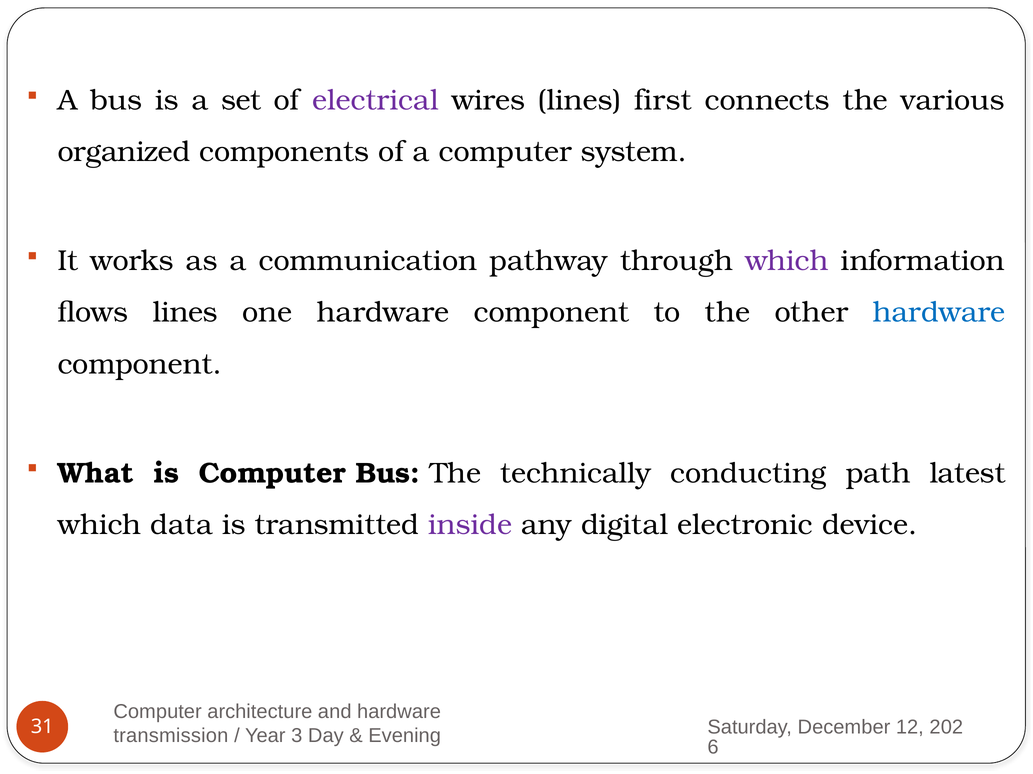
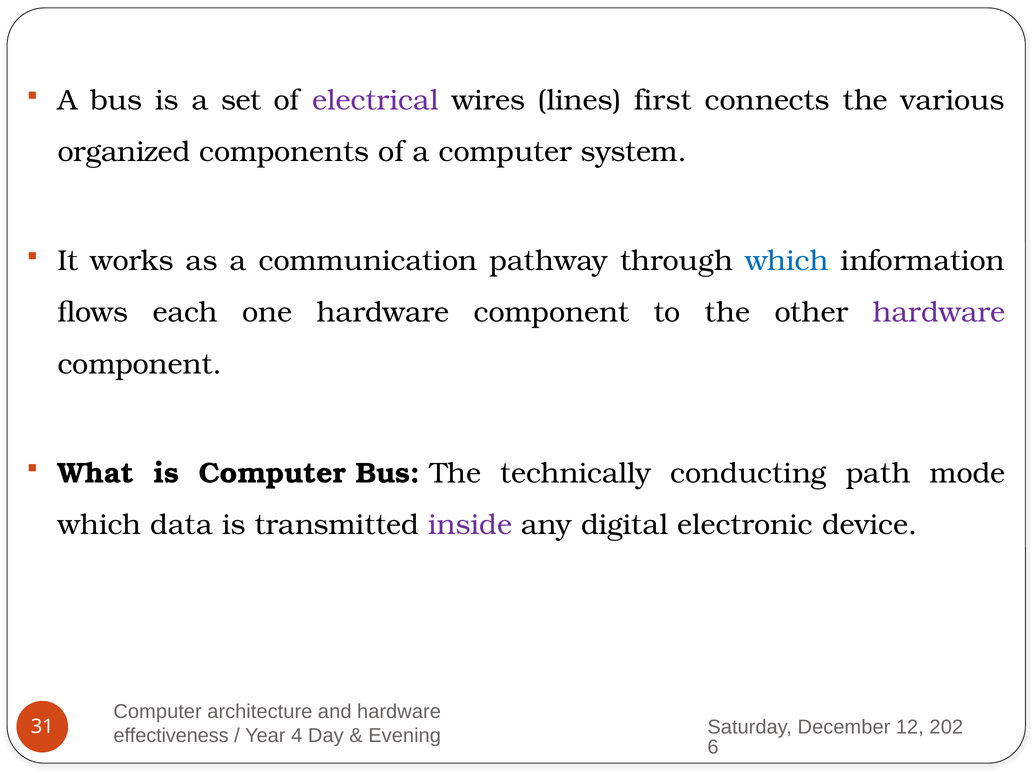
which colour: purple -> blue (787, 261)
flows lines: lines -> each (185, 313)
hardware colour: blue -> purple (939, 313)
latest: latest -> mode (967, 474)
transmission: transmission -> effectiveness (171, 737)
3: 3 -> 4 (297, 737)
